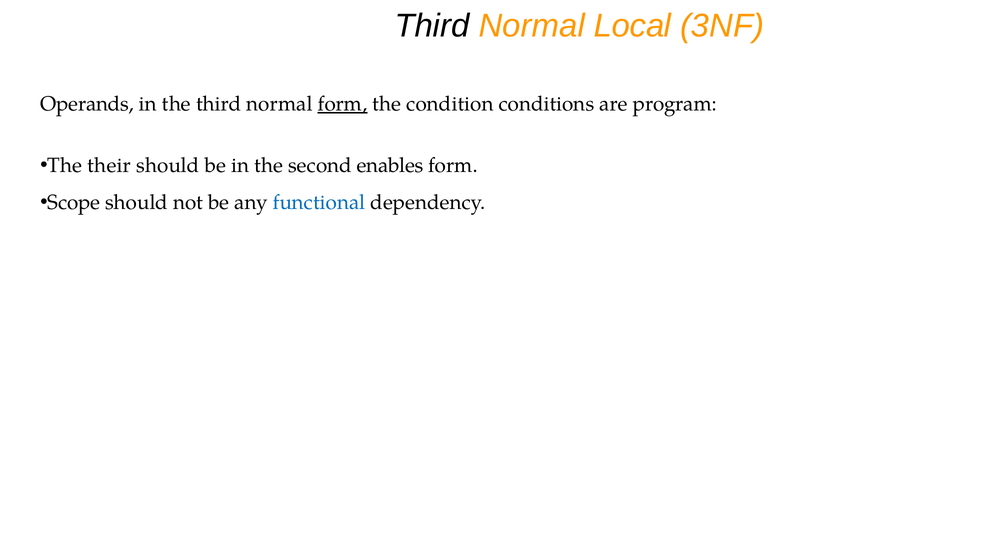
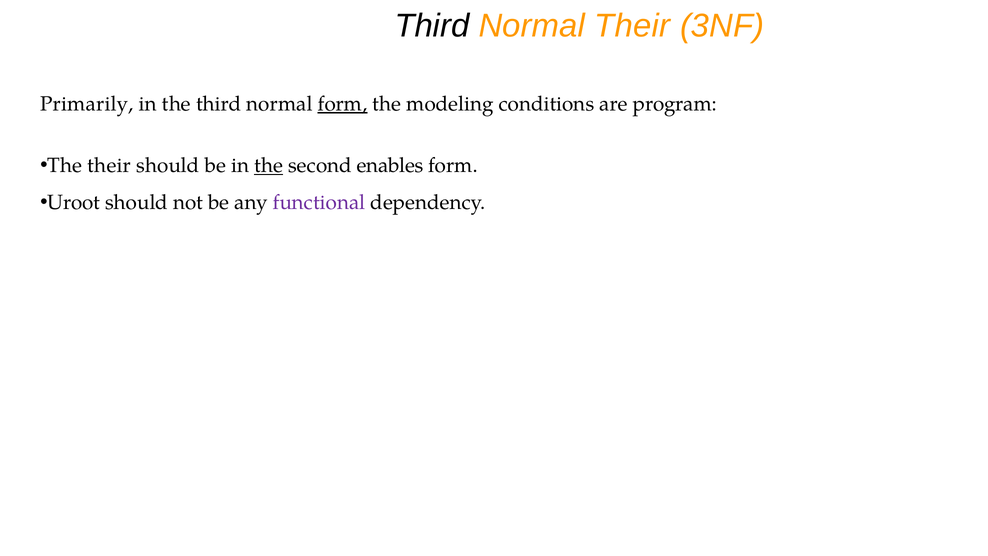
Normal Local: Local -> Their (632, 26)
Operands: Operands -> Primarily (87, 104)
condition: condition -> modeling (450, 104)
the underline: none -> present (269, 165)
Scope: Scope -> Uroot (74, 203)
functional colour: blue -> purple (319, 203)
